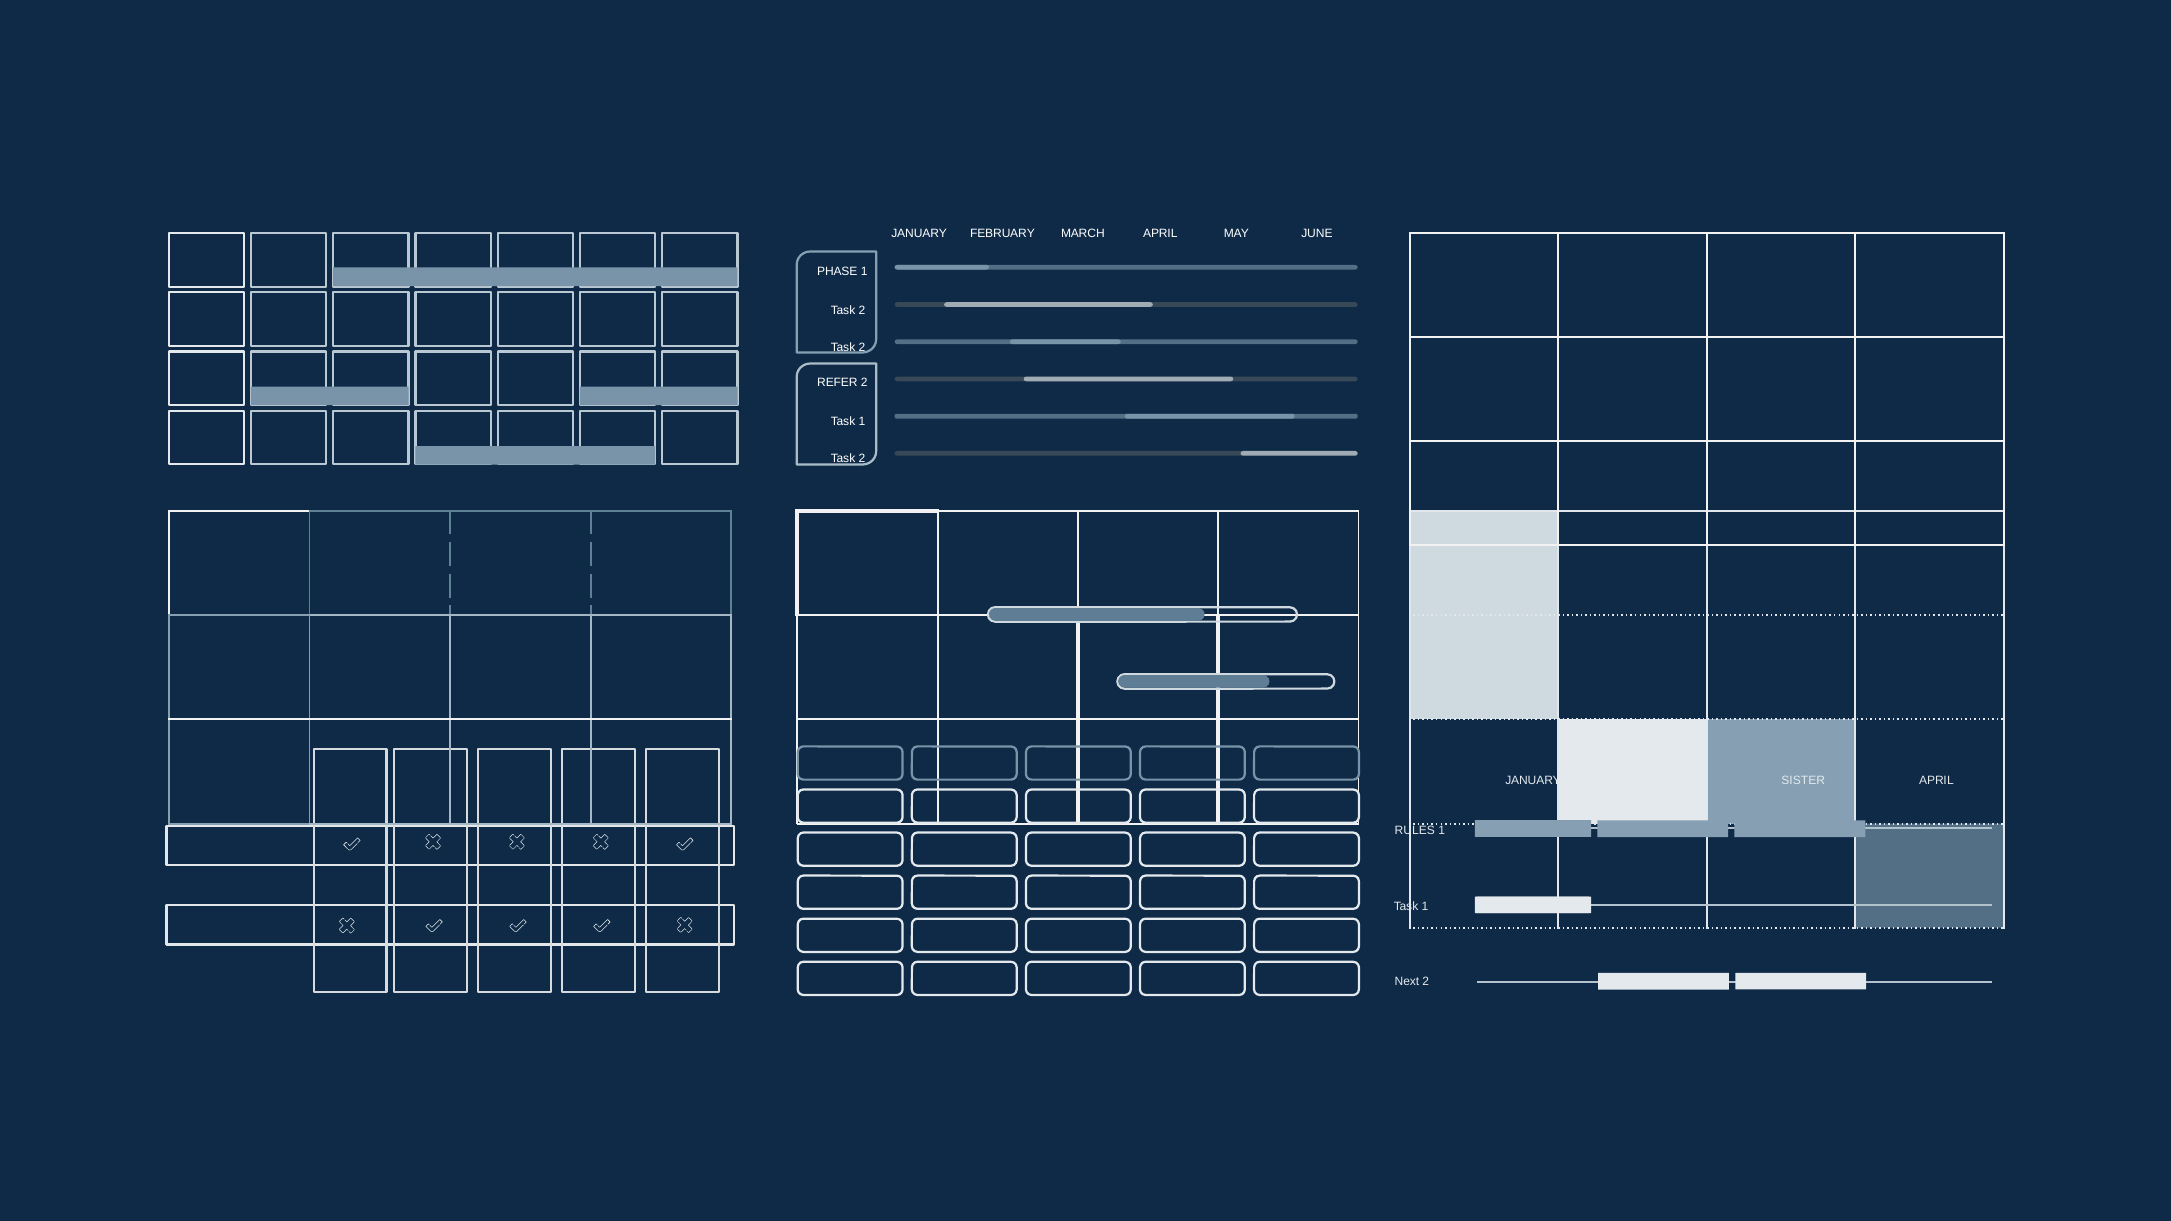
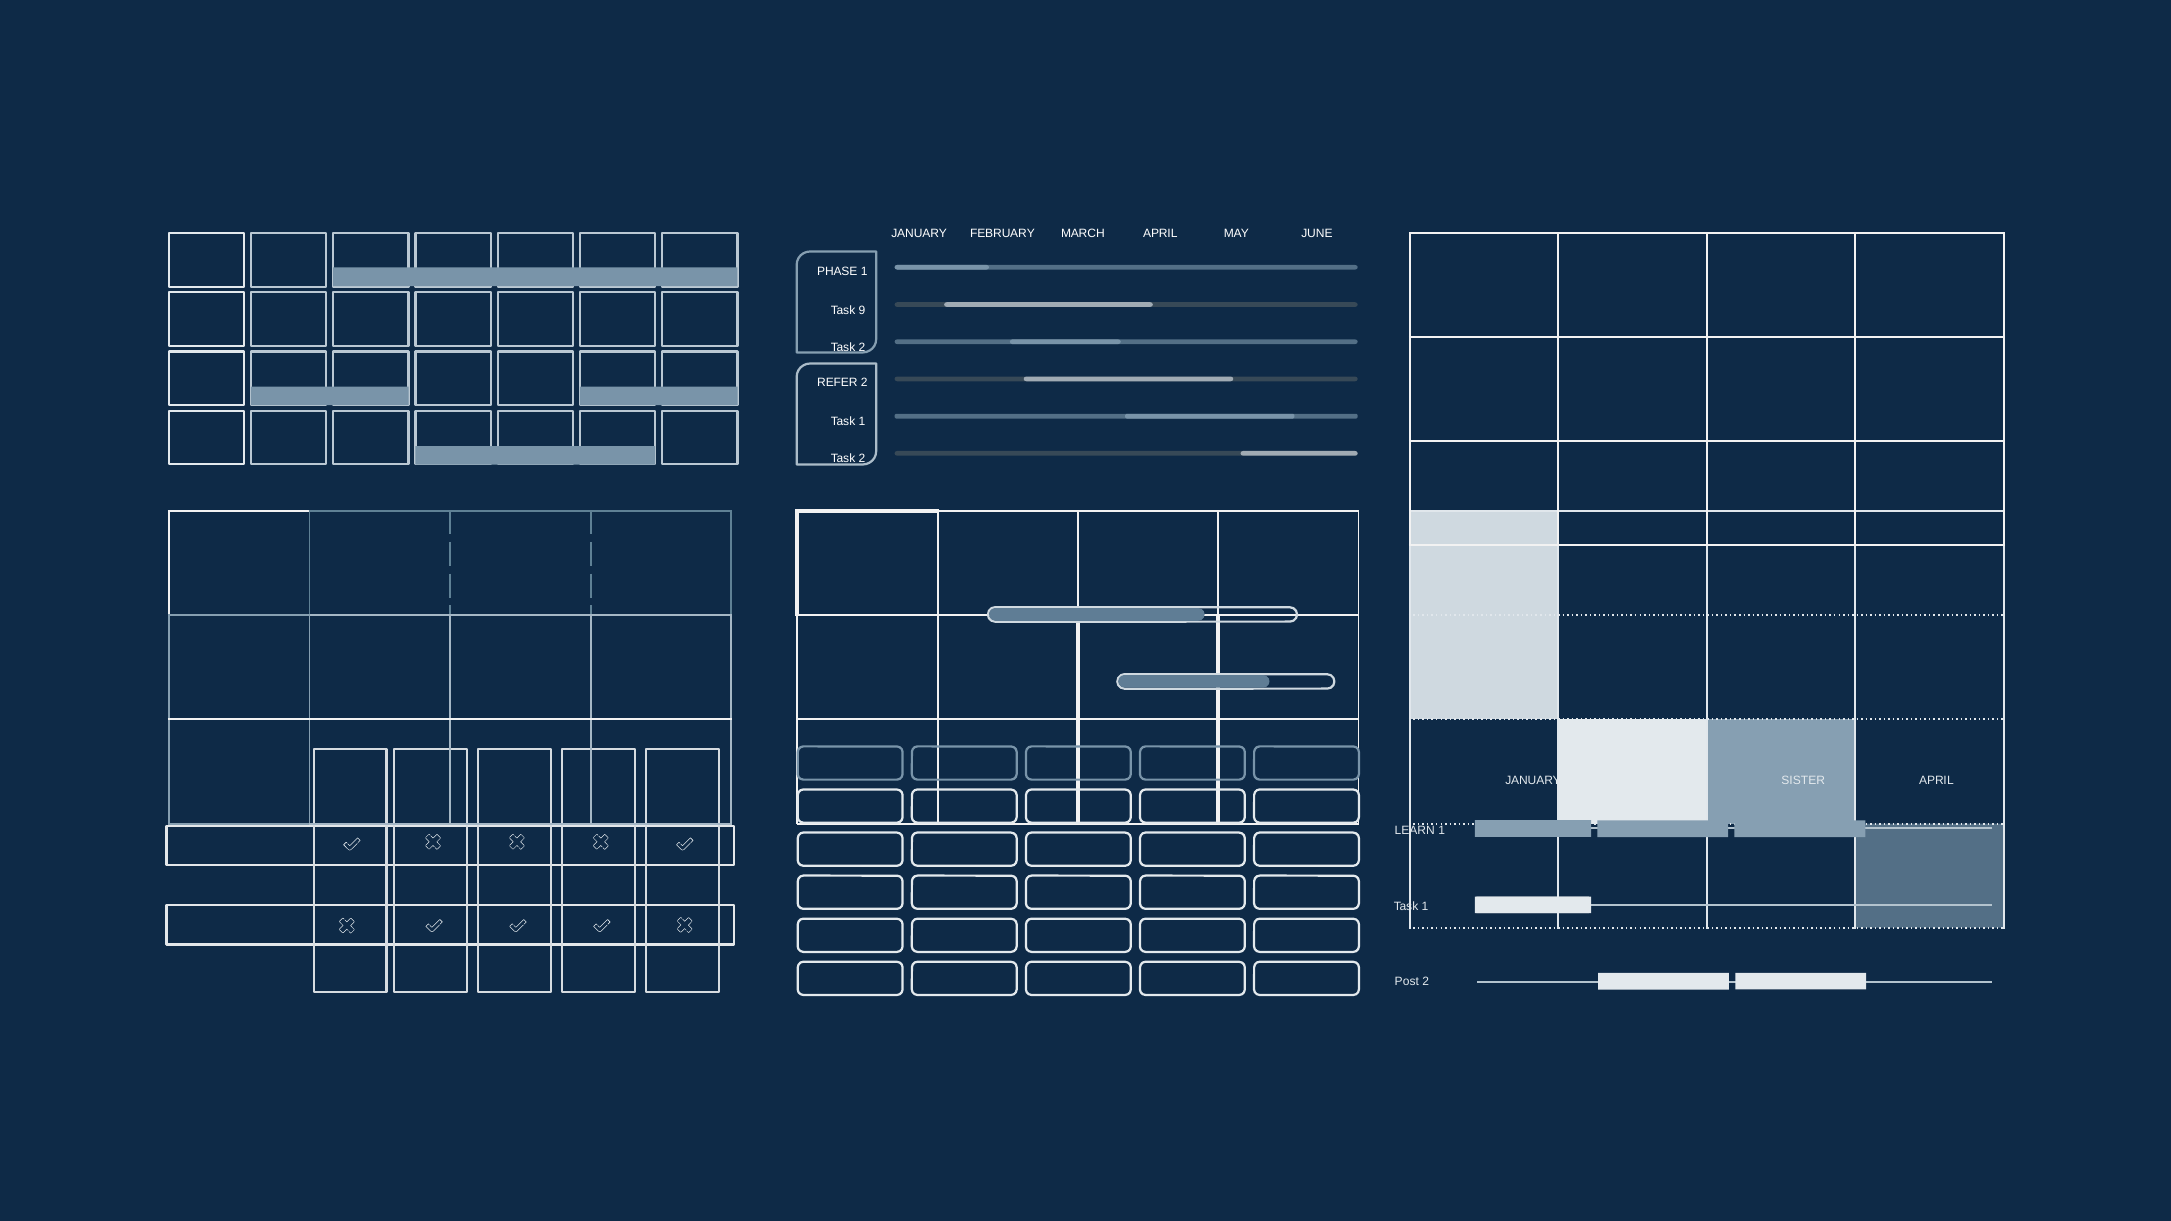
2: 2 -> 9 (862, 310)
RULES: RULES -> LEARN (1415, 831)
Next: Next -> Post (1407, 982)
